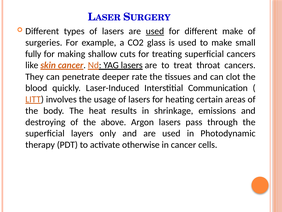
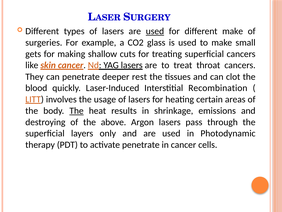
fully: fully -> gets (33, 54)
rate: rate -> rest (139, 77)
Communication: Communication -> Recombination (218, 88)
The underline: none -> present (77, 111)
activate otherwise: otherwise -> penetrate (141, 144)
